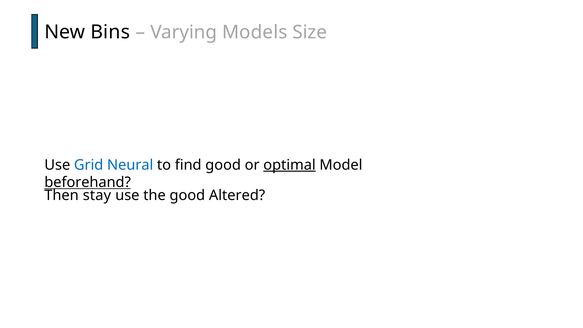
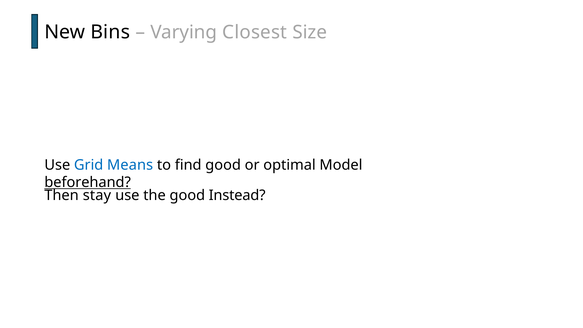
Models: Models -> Closest (255, 32)
Neural: Neural -> Means (130, 165)
optimal underline: present -> none (290, 165)
Altered: Altered -> Instead (237, 195)
